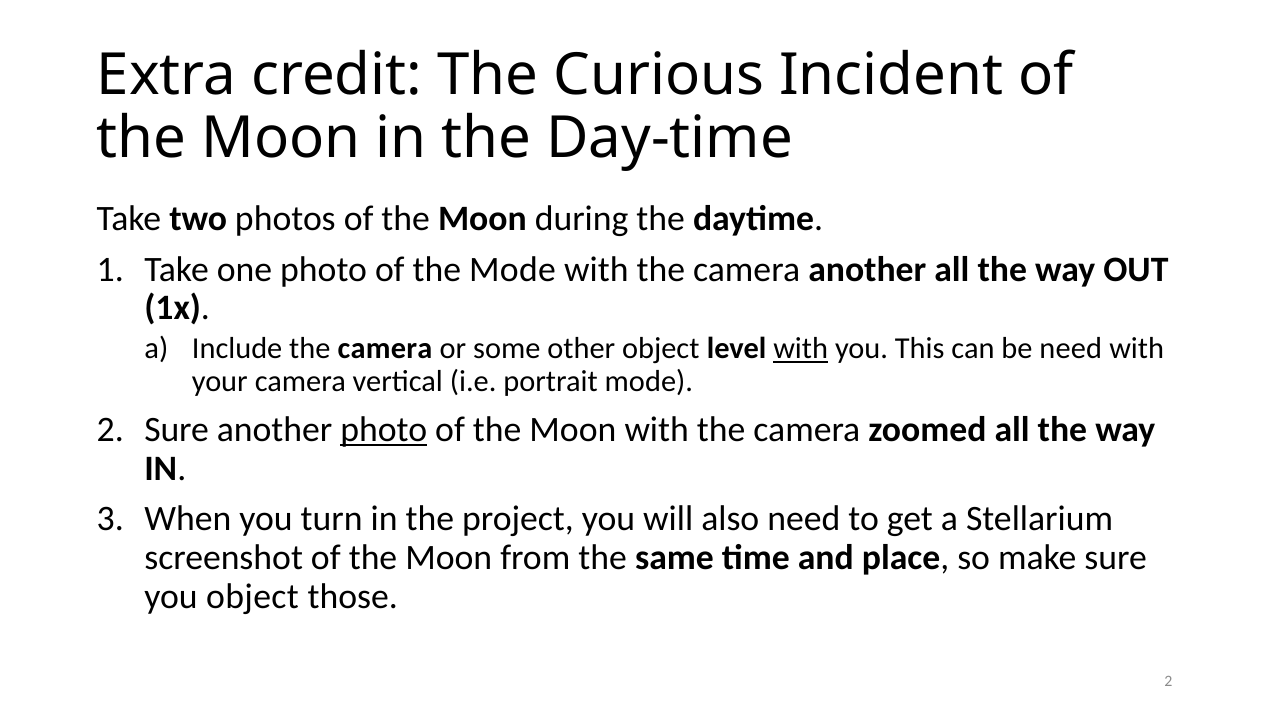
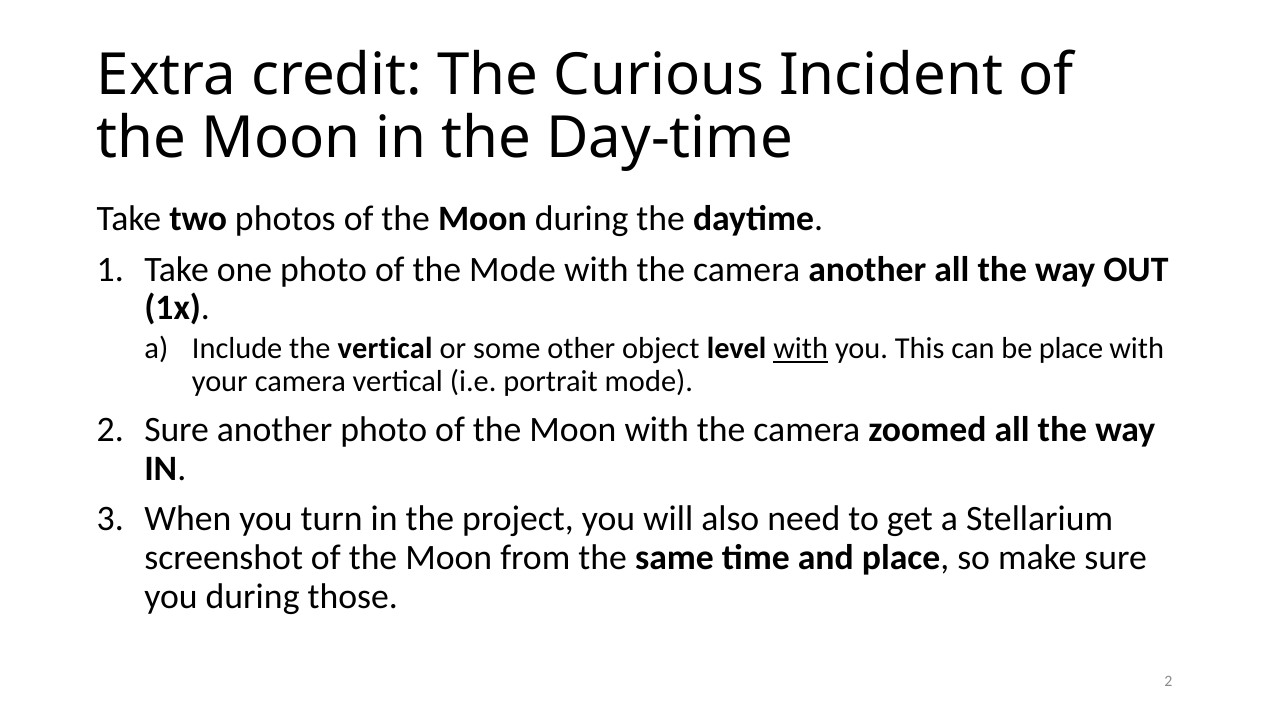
Include the camera: camera -> vertical (385, 349)
be need: need -> place (1071, 349)
photo underline: present -> none (384, 430)
you object: object -> during (253, 596)
